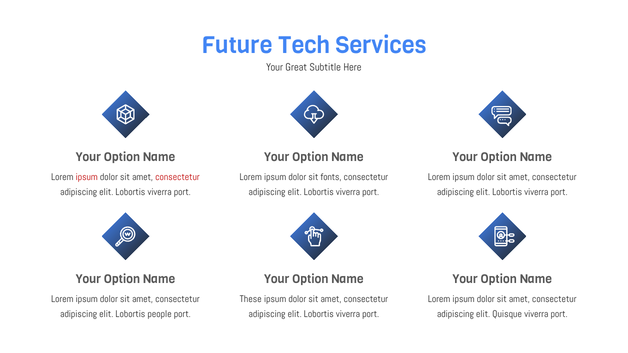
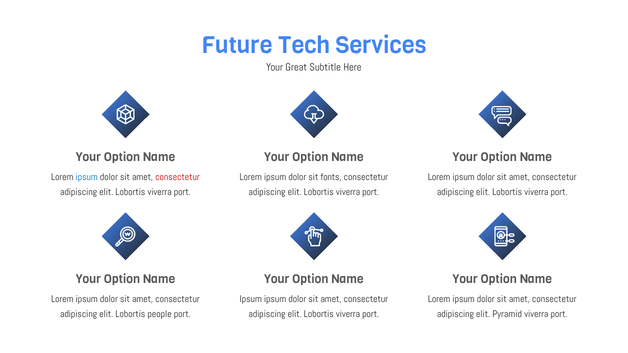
ipsum colour: red -> blue (87, 177)
These: These -> Ipsum (251, 299)
Quisque: Quisque -> Pyramid (507, 314)
